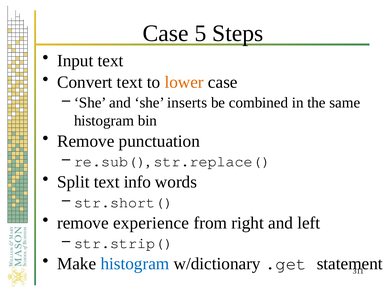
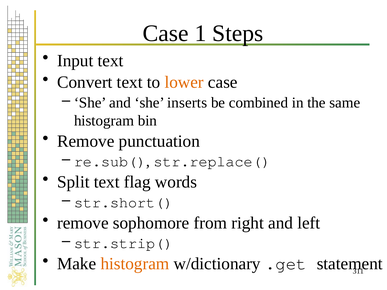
5: 5 -> 1 (200, 33)
info: info -> flag (137, 182)
experience: experience -> sophomore (151, 223)
histogram colour: blue -> orange (135, 264)
